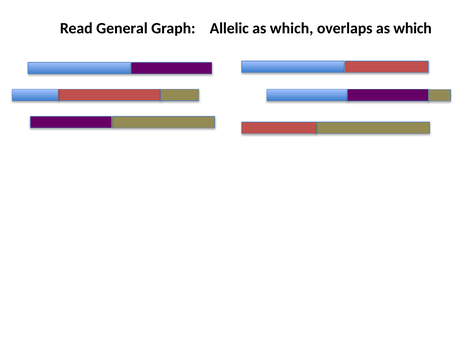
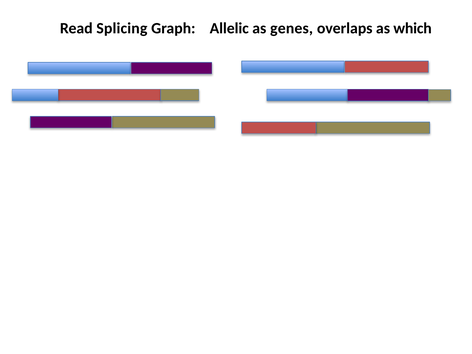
General: General -> Splicing (122, 28)
which: which -> genes (292, 28)
